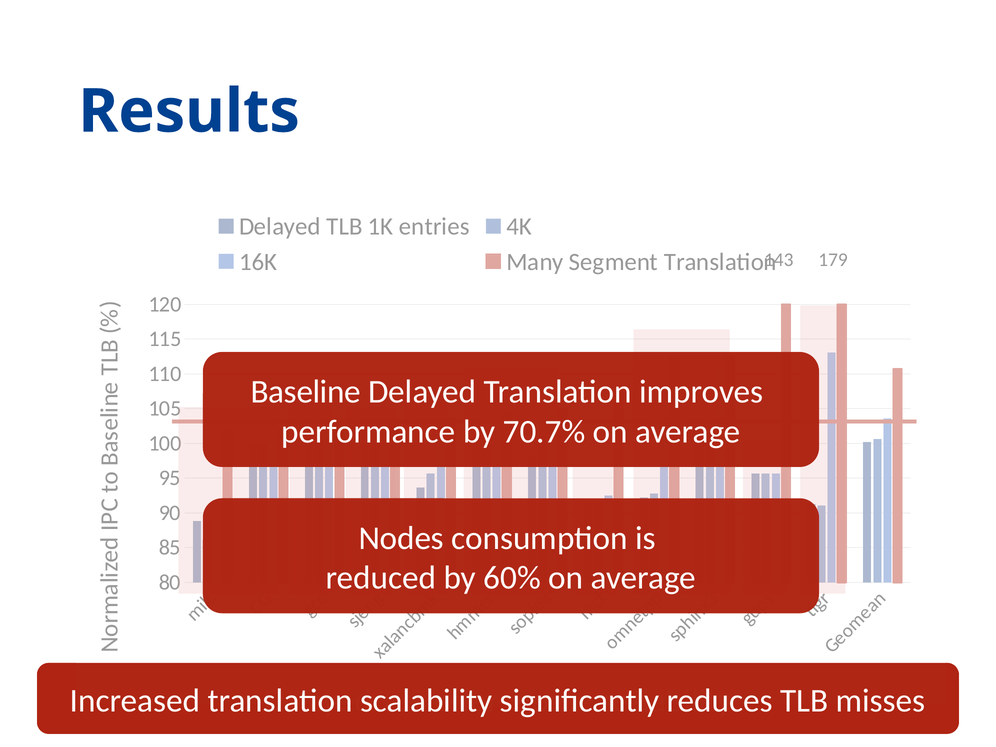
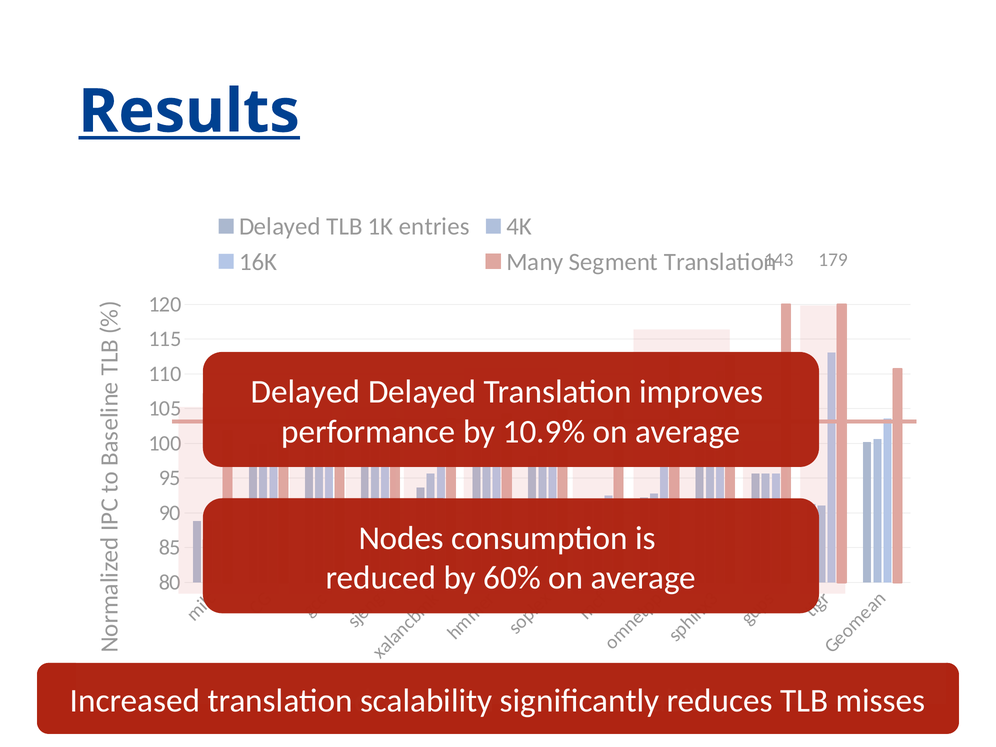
Results underline: none -> present (189, 112)
Baseline: Baseline -> Delayed (306, 392)
70.7%: 70.7% -> 10.9% (544, 432)
